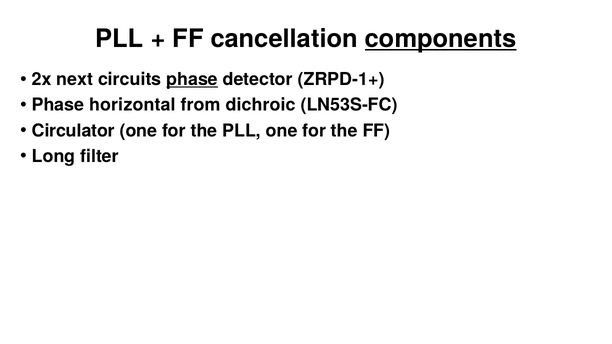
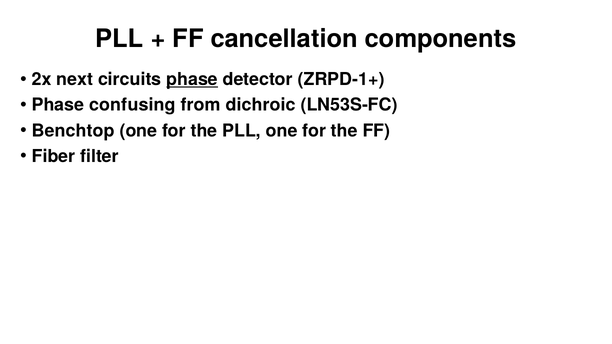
components underline: present -> none (441, 39)
horizontal: horizontal -> confusing (133, 105)
Circulator: Circulator -> Benchtop (73, 131)
Long: Long -> Fiber (54, 156)
